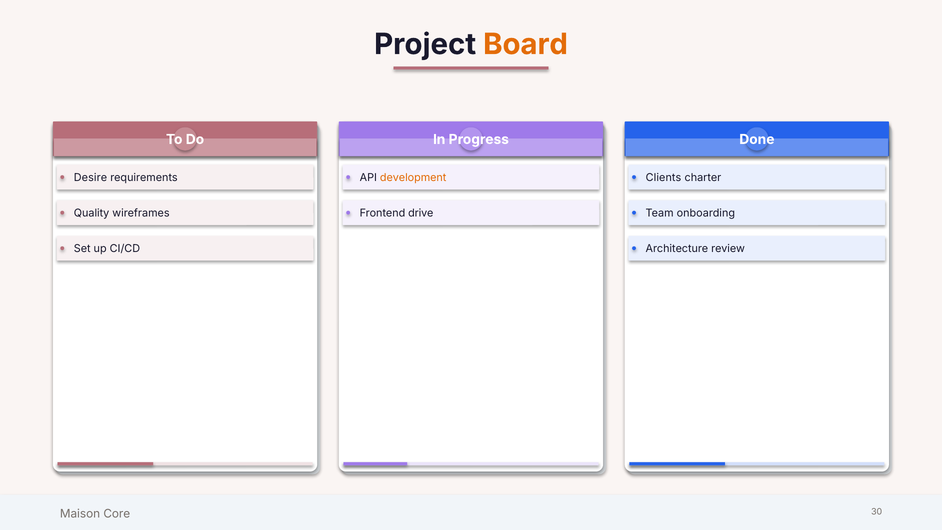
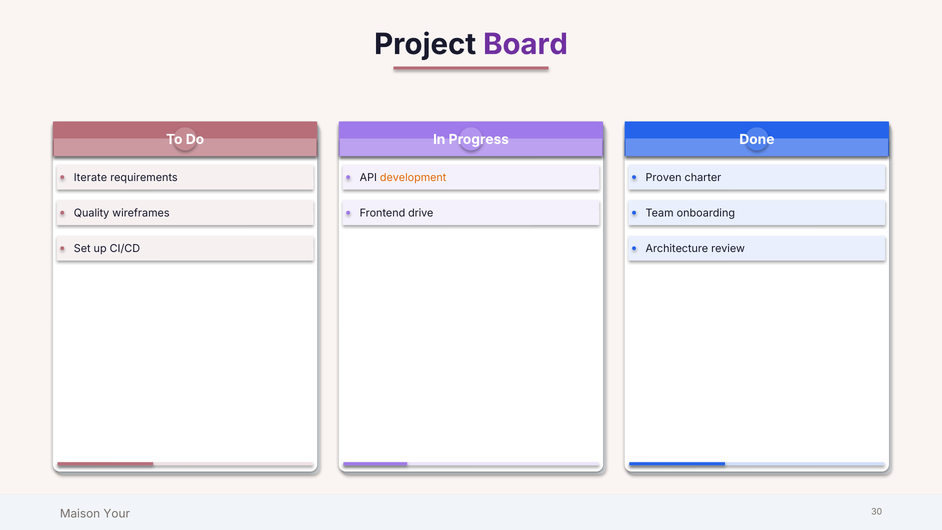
Board colour: orange -> purple (526, 44)
Desire: Desire -> Iterate (90, 178)
Clients: Clients -> Proven (664, 178)
Core: Core -> Your (117, 514)
